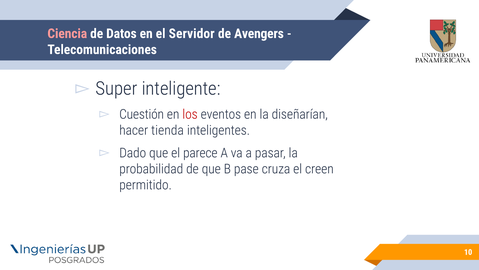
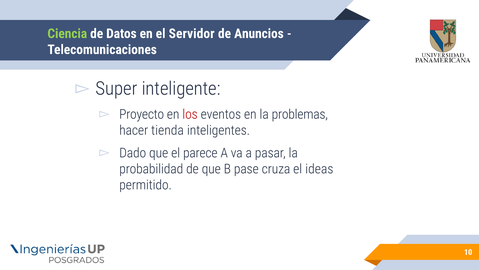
Ciencia colour: pink -> light green (67, 34)
Avengers: Avengers -> Anuncios (259, 34)
Cuestión: Cuestión -> Proyecto (142, 114)
diseñarían: diseñarían -> problemas (300, 114)
creen: creen -> ideas (319, 169)
